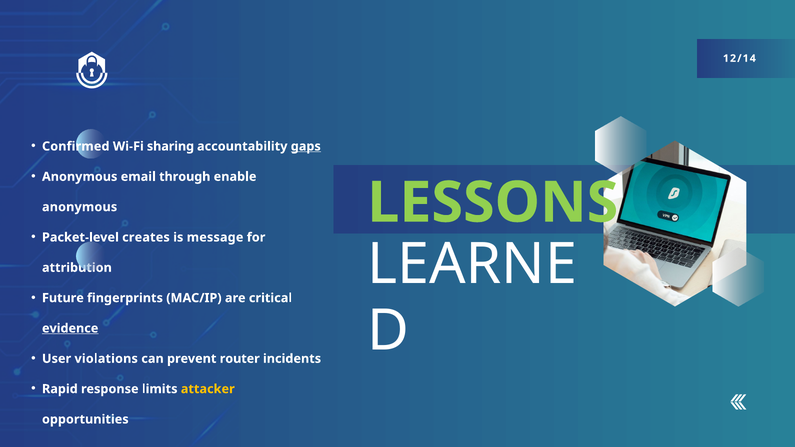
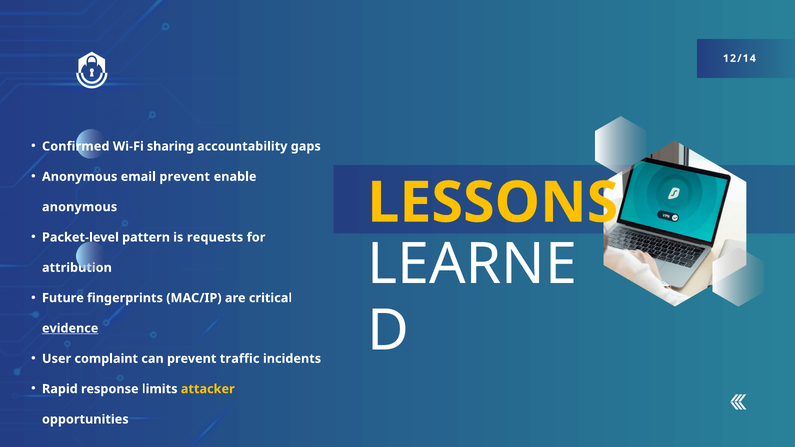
gaps underline: present -> none (306, 146)
email through: through -> prevent (185, 177)
LESSONS colour: light green -> yellow (493, 203)
creates: creates -> pattern (146, 237)
message: message -> requests (215, 237)
violations: violations -> complaint (106, 359)
router: router -> traffic (240, 359)
